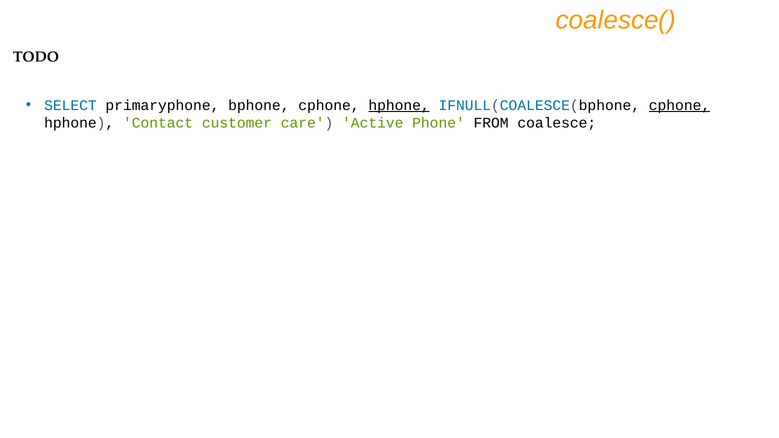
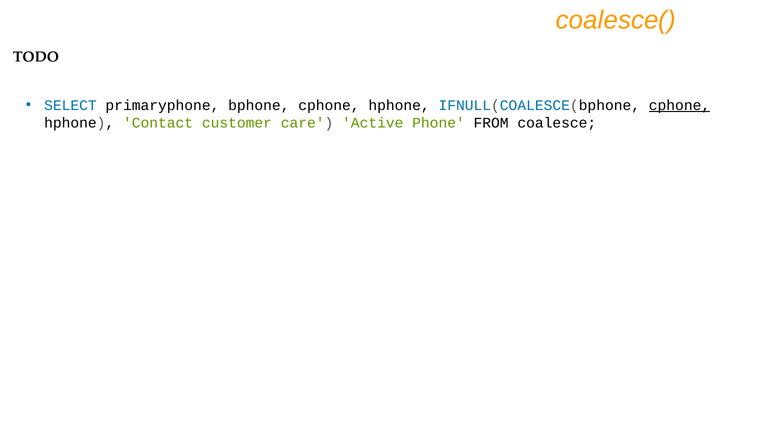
hphone underline: present -> none (399, 105)
